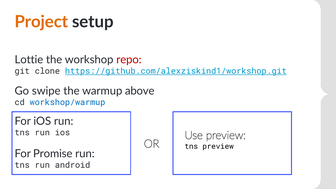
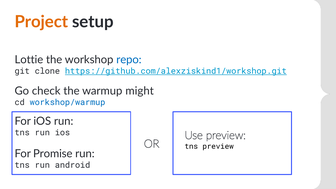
repo colour: red -> blue (129, 60)
swipe: swipe -> check (46, 91)
above: above -> might (140, 91)
